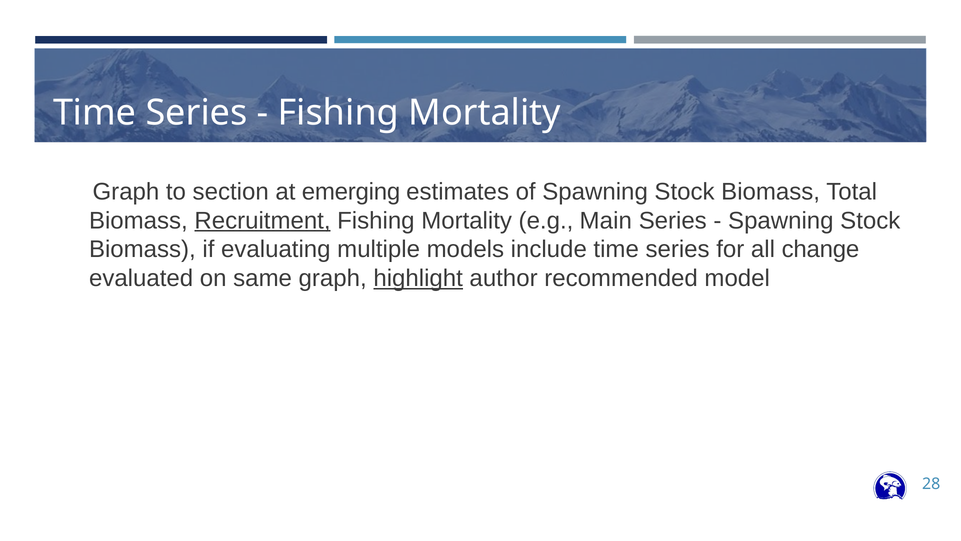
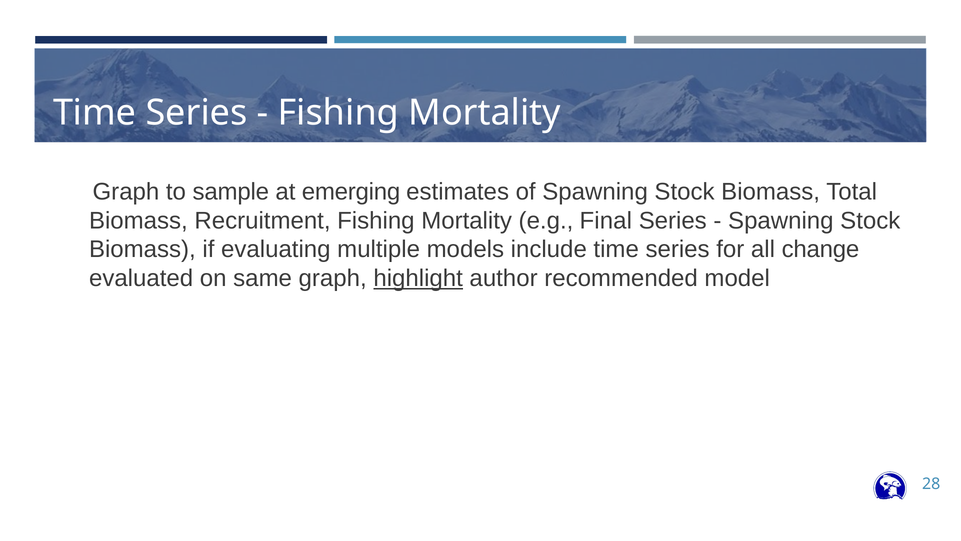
section: section -> sample (231, 192)
Recruitment underline: present -> none (263, 220)
Main: Main -> Final (606, 220)
